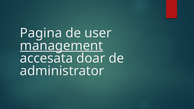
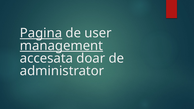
Pagina underline: none -> present (41, 33)
